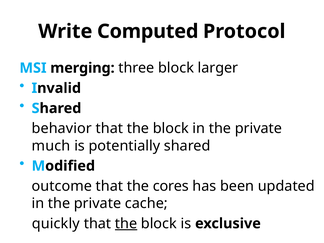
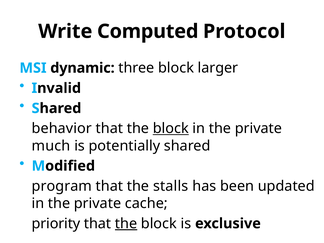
merging: merging -> dynamic (82, 68)
block underline: none -> present (171, 128)
outcome: outcome -> program (62, 186)
cores: cores -> stalls (171, 186)
quickly: quickly -> priority (56, 224)
